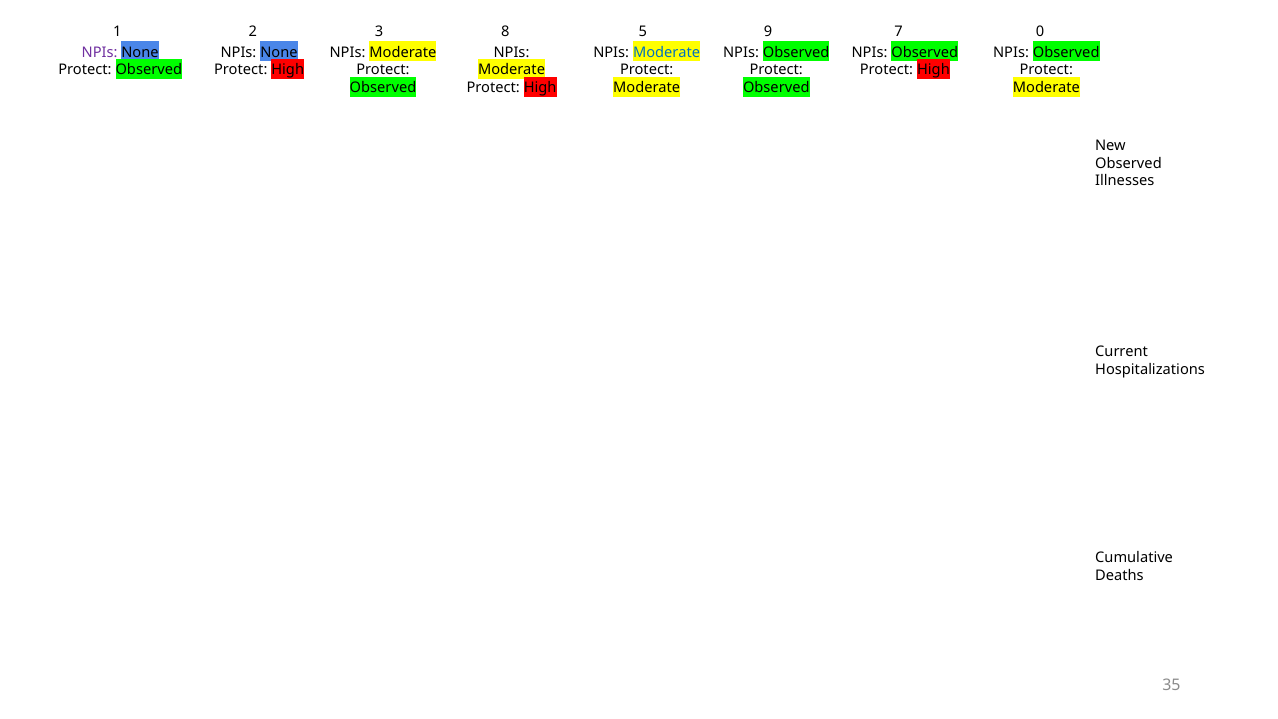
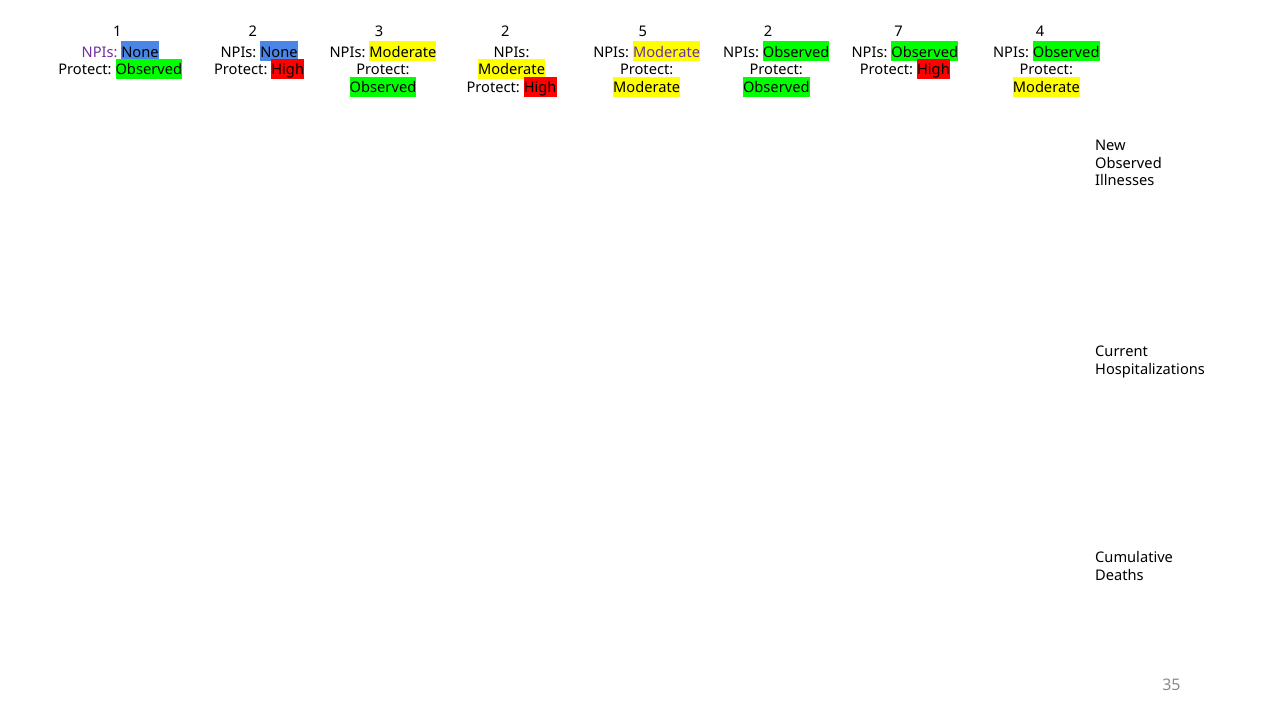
3 8: 8 -> 2 (505, 32)
5 9: 9 -> 2 (768, 32)
0: 0 -> 4 (1040, 32)
Moderate colour: blue -> purple (667, 52)
